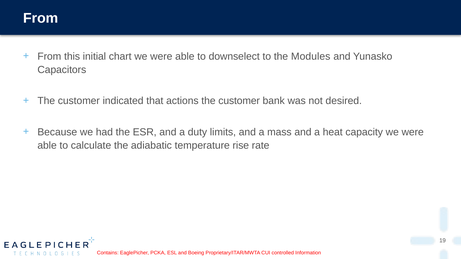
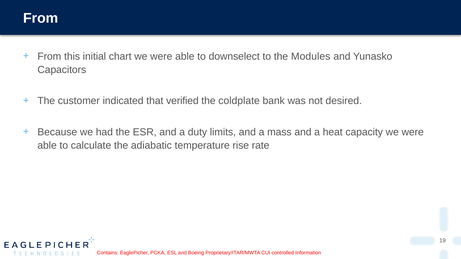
actions: actions -> verified (182, 101)
customer: customer -> coldplate (239, 101)
